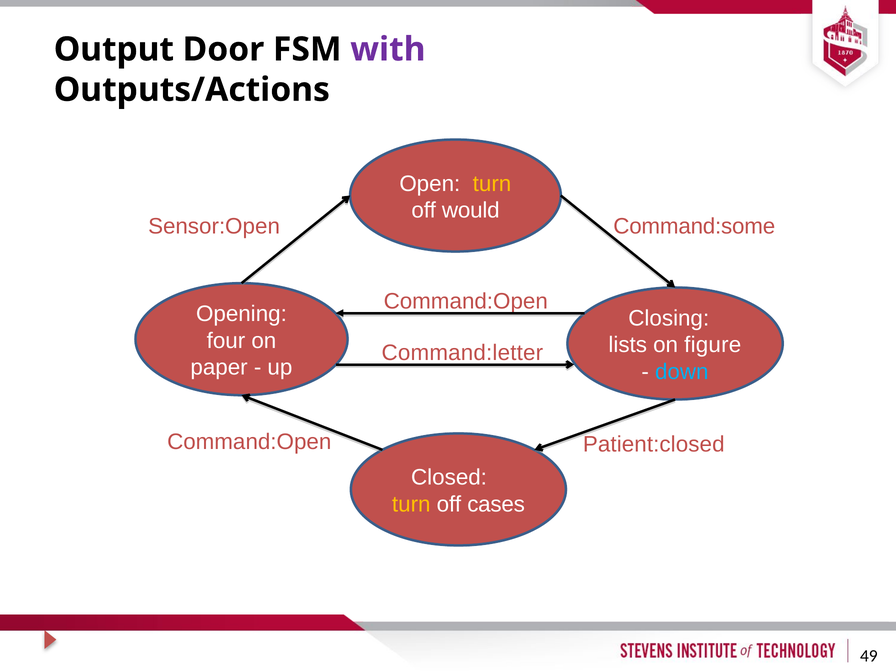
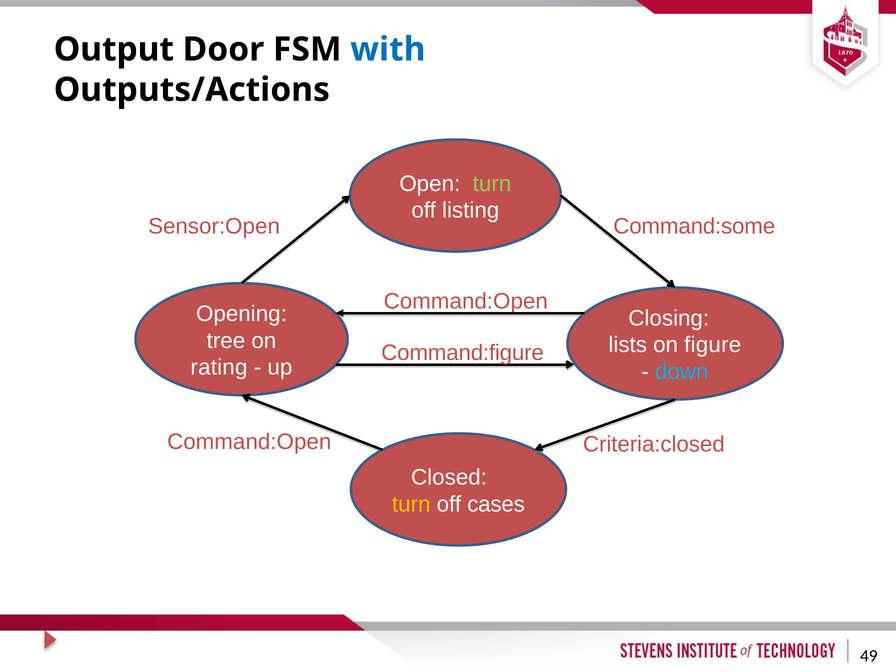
with colour: purple -> blue (388, 49)
turn colour: yellow -> light green (492, 184)
would: would -> listing (471, 211)
four: four -> tree (226, 341)
Command:letter: Command:letter -> Command:figure (463, 353)
paper: paper -> rating (219, 368)
Patient:closed: Patient:closed -> Criteria:closed (654, 444)
